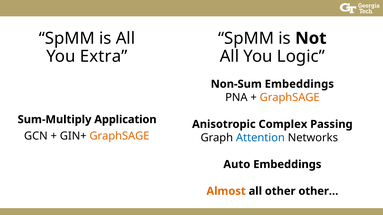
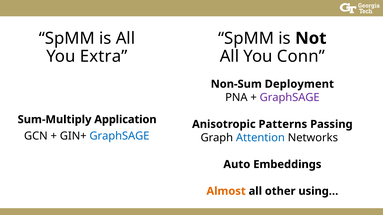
Logic: Logic -> Conn (301, 56)
Non-Sum Embeddings: Embeddings -> Deployment (299, 84)
GraphSAGE colour: orange -> purple (290, 98)
Complex: Complex -> Patterns (283, 124)
GraphSAGE colour: orange -> blue (119, 136)
other…: other… -> using… (318, 192)
